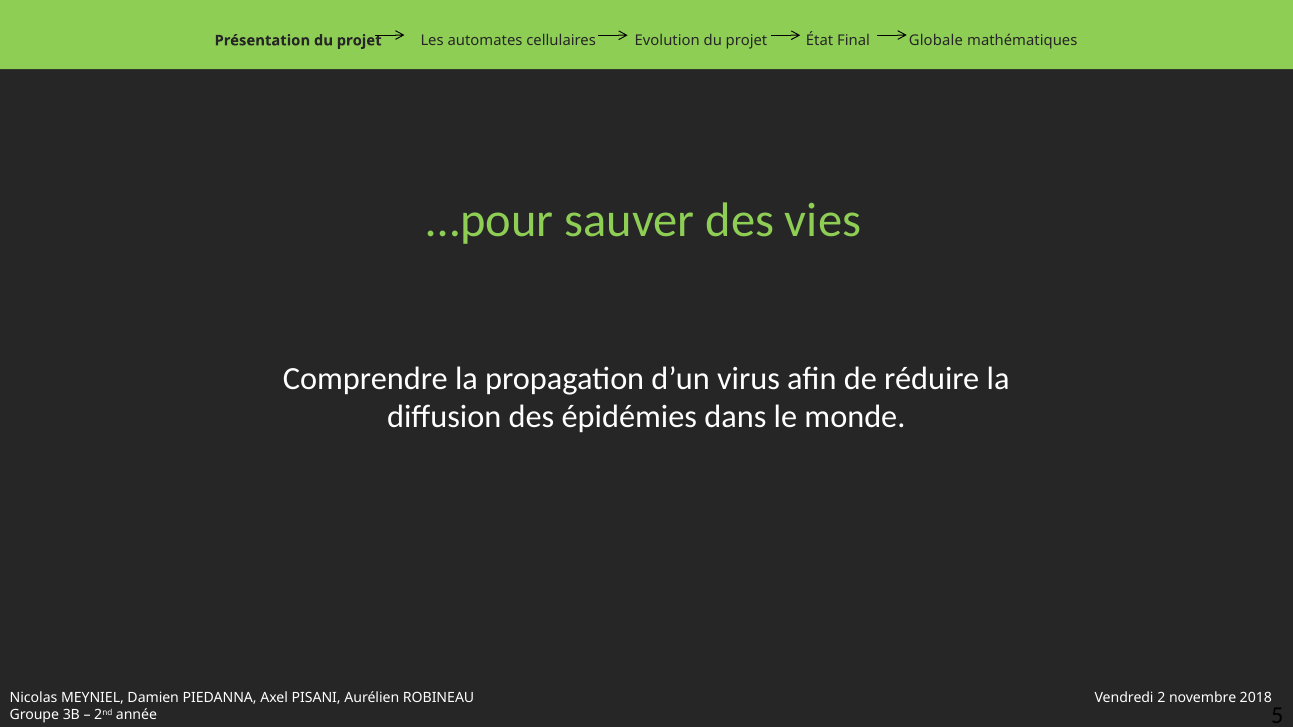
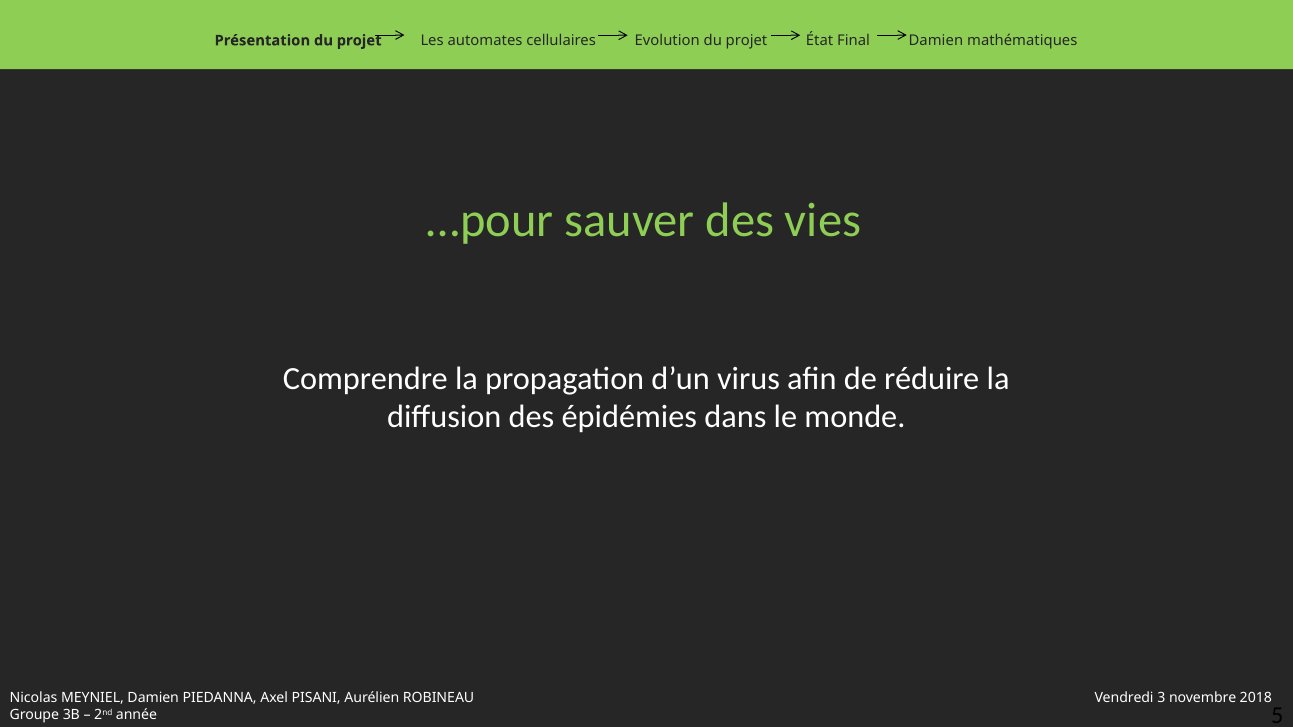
Final Globale: Globale -> Damien (936, 41)
2: 2 -> 3 (1161, 698)
